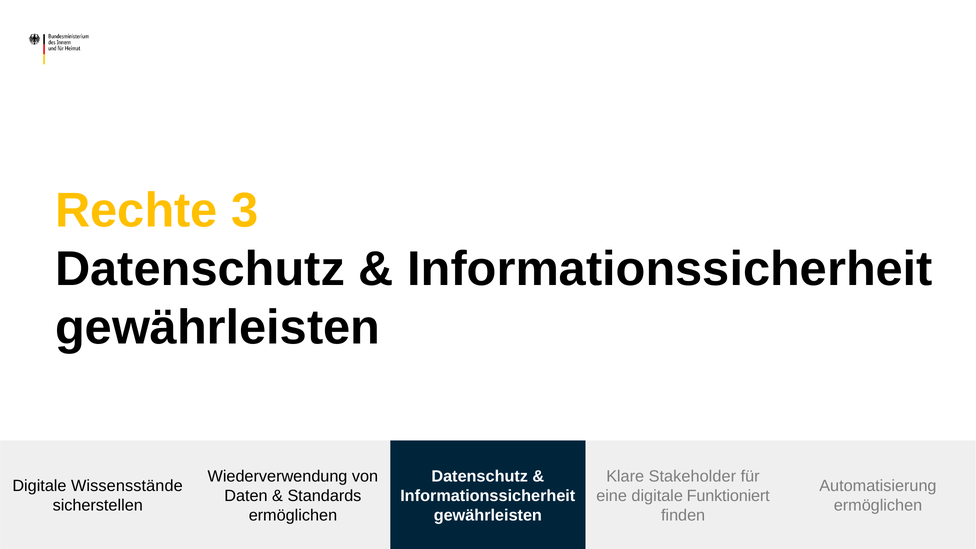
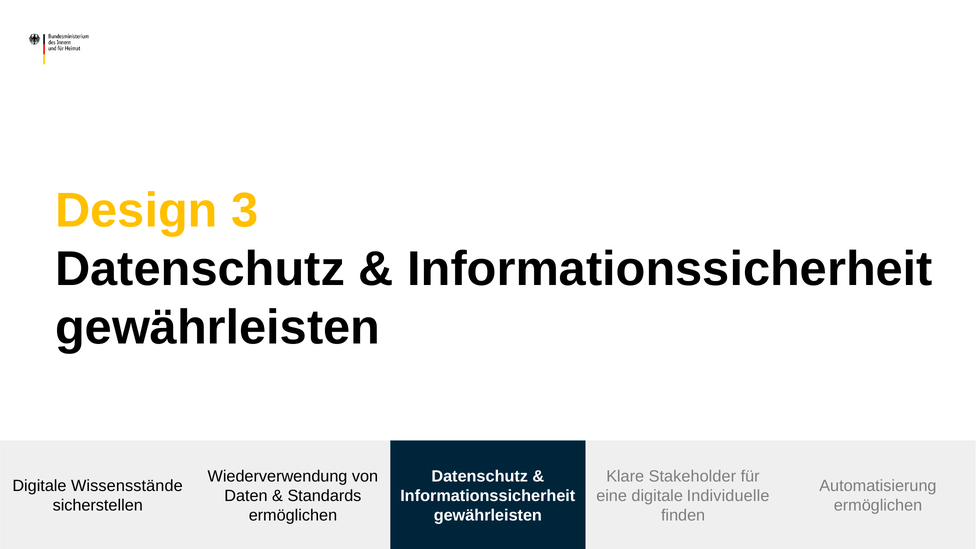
Rechte: Rechte -> Design (136, 210)
Funktioniert: Funktioniert -> Individuelle (728, 496)
